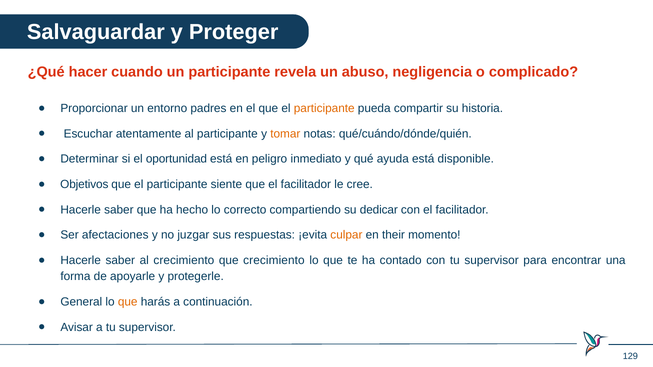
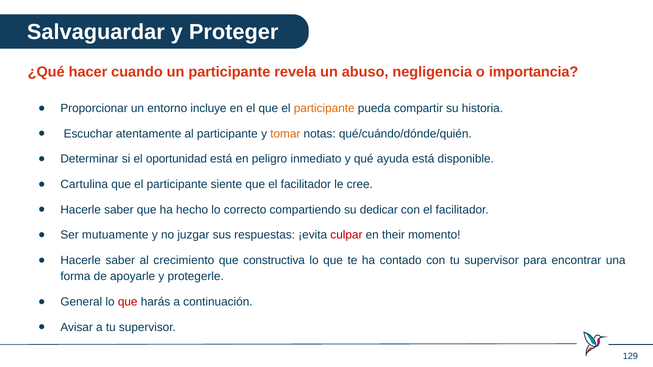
complicado: complicado -> importancia (534, 72)
padres: padres -> incluye (208, 108)
Objetivos: Objetivos -> Cartulina (84, 184)
afectaciones: afectaciones -> mutuamente (115, 235)
culpar colour: orange -> red (346, 235)
que crecimiento: crecimiento -> constructiva (274, 261)
que colour: orange -> red (128, 302)
